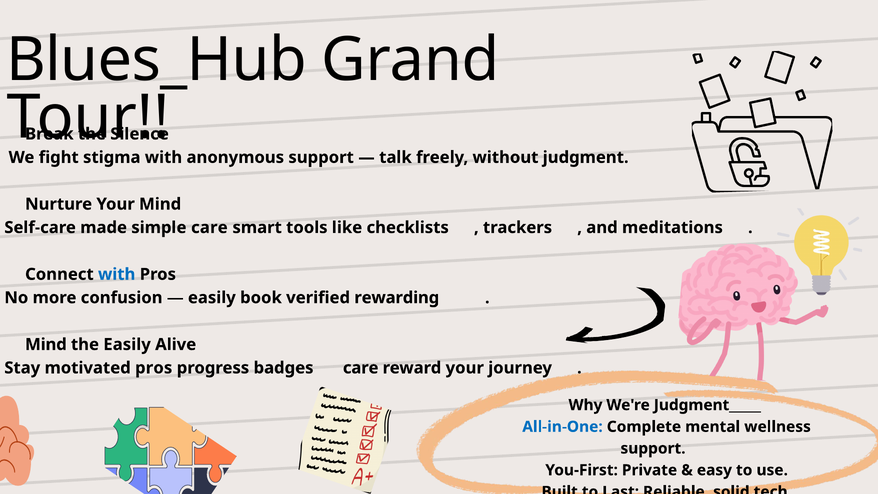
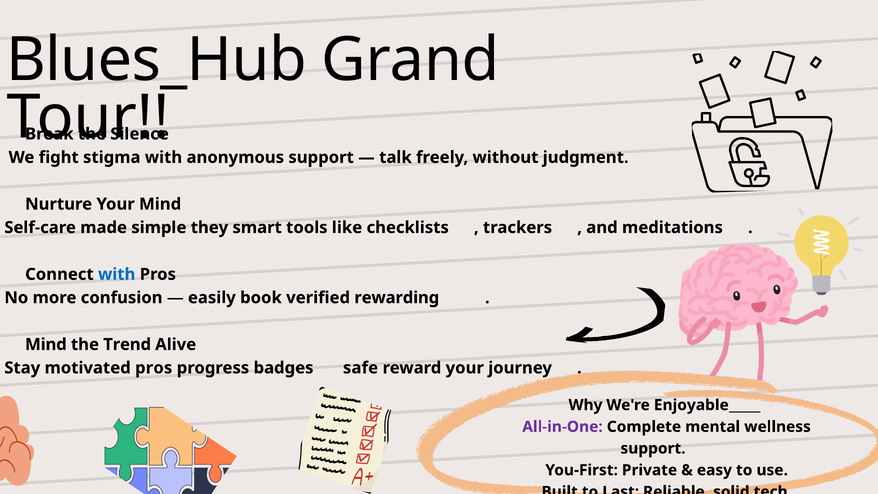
simple care: care -> they (209, 227)
the Easily: Easily -> Trend (127, 344)
badges care: care -> safe (361, 368)
Judgment_____: Judgment_____ -> Enjoyable_____ (707, 405)
All-in-One colour: blue -> purple (563, 427)
